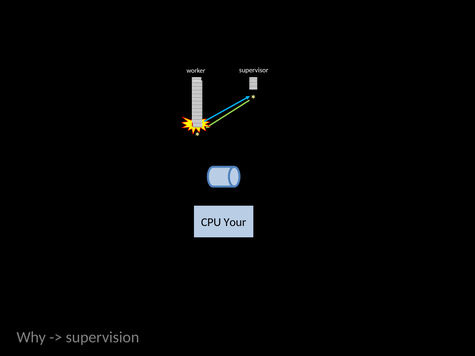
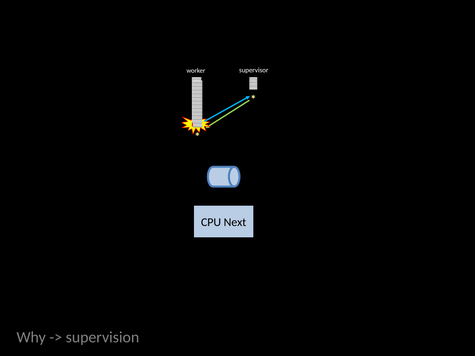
Your: Your -> Next (235, 222)
